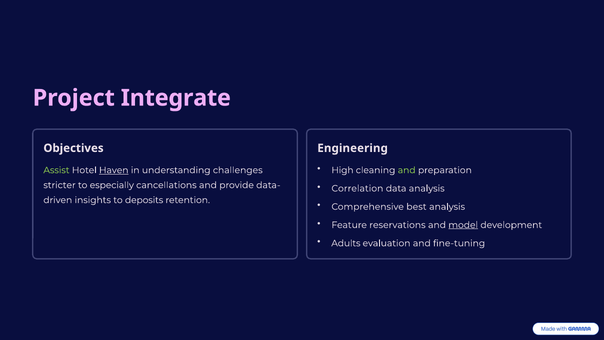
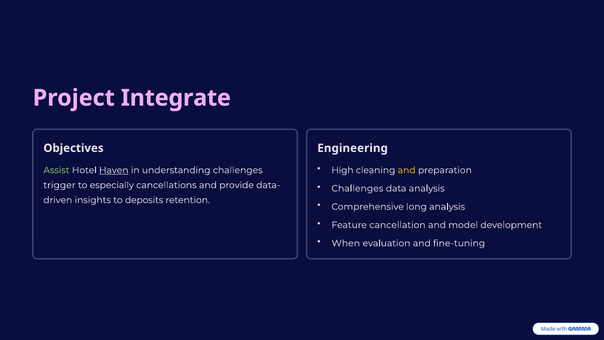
and colour: light green -> yellow (407, 170)
stricter: stricter -> trigger (59, 185)
Correlation: Correlation -> Challenges (357, 188)
best: best -> long (417, 207)
reservations: reservations -> cancellation (397, 225)
model underline: present -> none (463, 225)
Adults: Adults -> When (346, 243)
